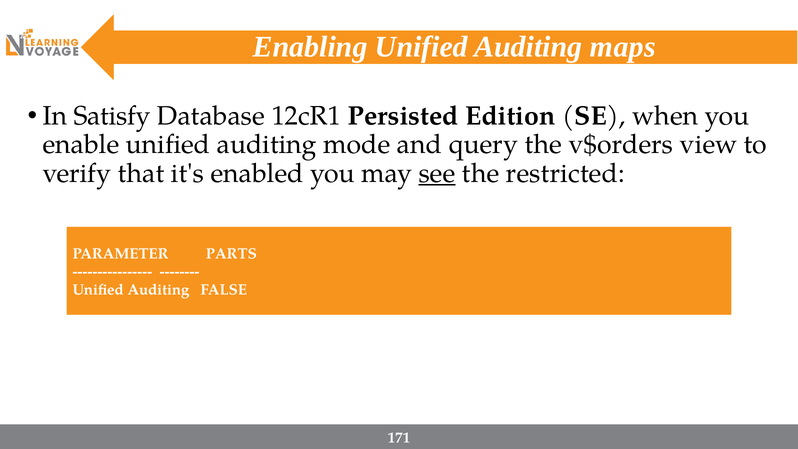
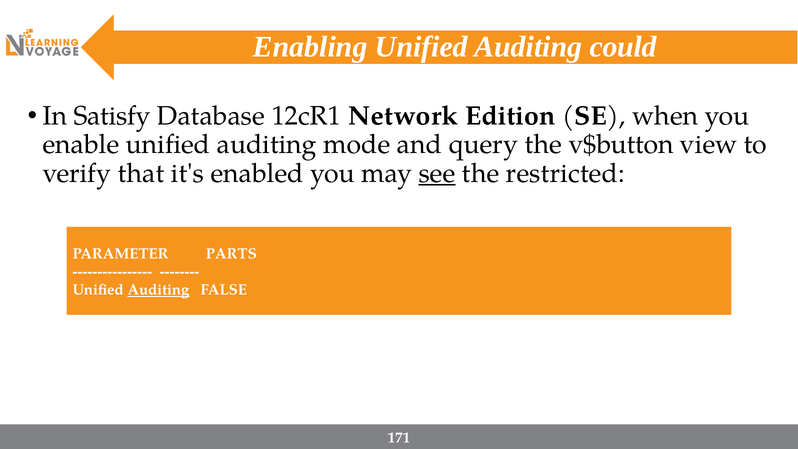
maps: maps -> could (623, 47)
Persisted: Persisted -> Network (403, 116)
v$orders: v$orders -> v$button (621, 144)
Auditing underline: none -> present (158, 290)
